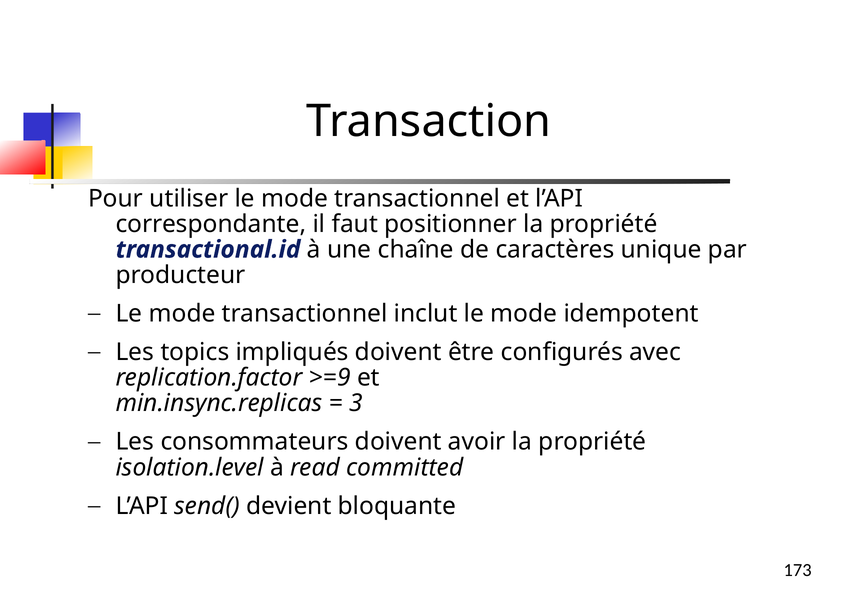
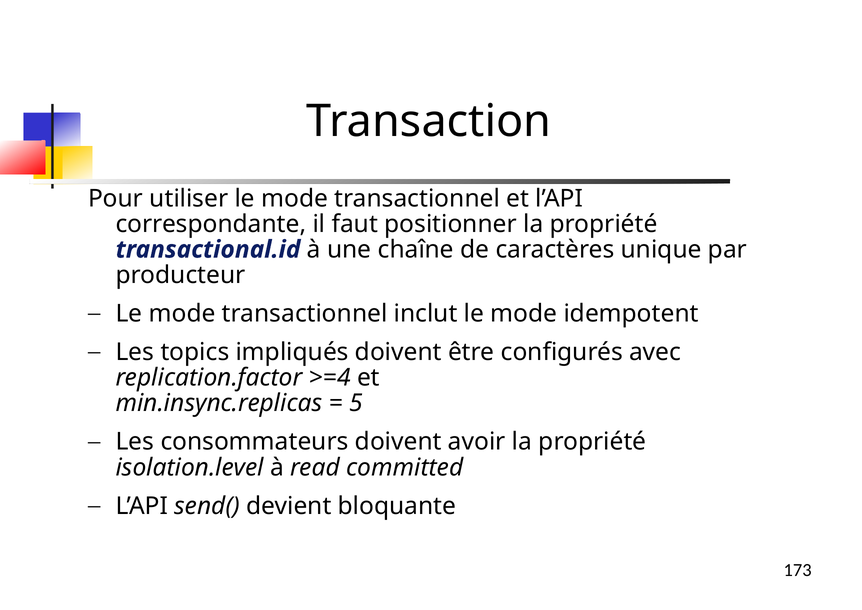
>=9: >=9 -> >=4 (330, 377)
3: 3 -> 5 (356, 403)
